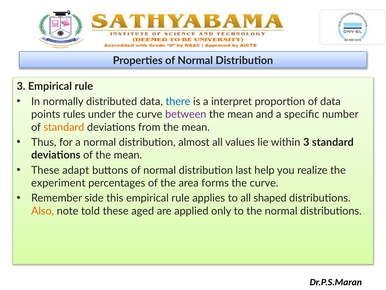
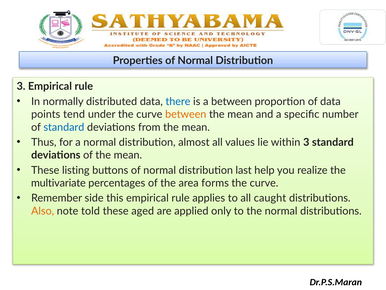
a interpret: interpret -> between (232, 101)
rules: rules -> tend (74, 114)
between colour: purple -> orange (186, 114)
standard colour: orange -> blue (64, 127)
adapt: adapt -> listing (76, 170)
experiment: experiment -> multivariate (58, 183)
shaped: shaped -> caught (270, 198)
